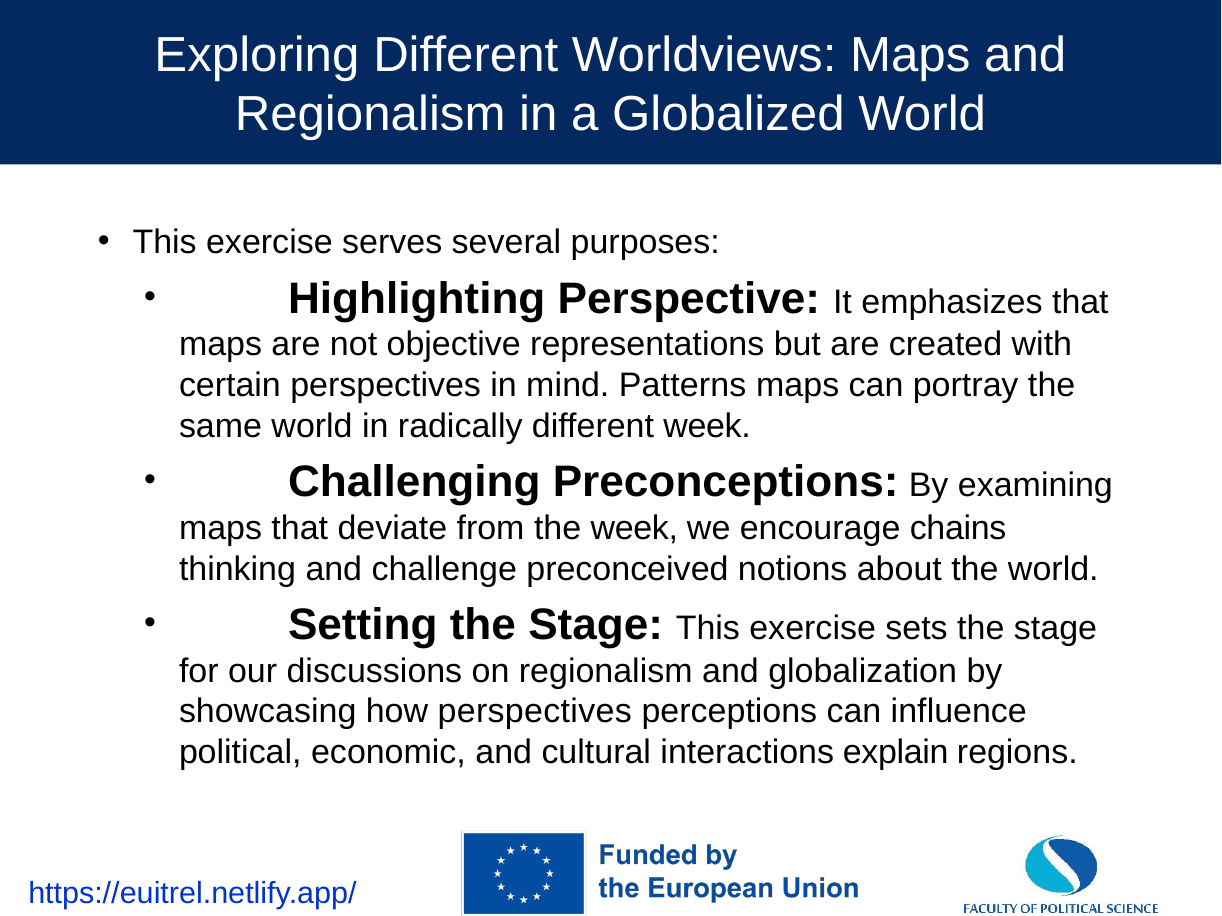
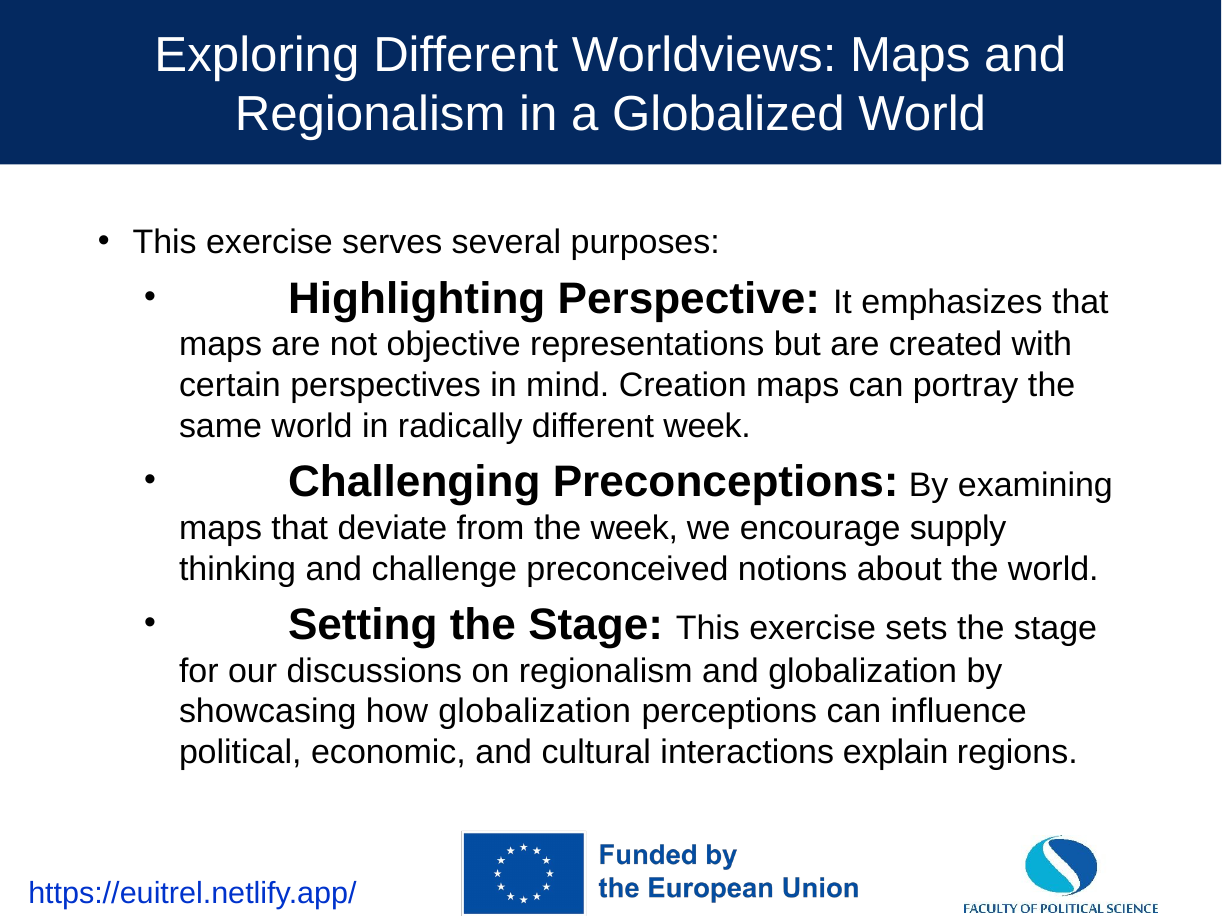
Patterns: Patterns -> Creation (683, 386)
chains: chains -> supply (958, 528)
how perspectives: perspectives -> globalization (535, 712)
